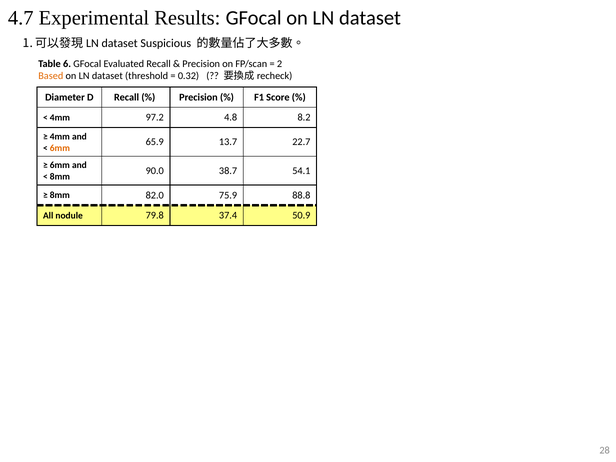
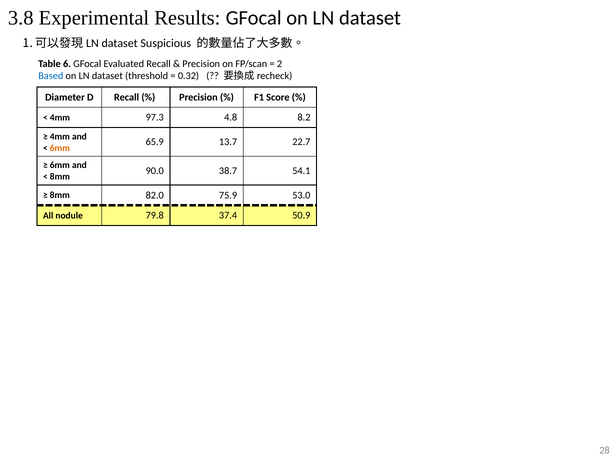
4.7: 4.7 -> 3.8 (21, 18)
Based colour: orange -> blue (51, 76)
97.2: 97.2 -> 97.3 (155, 117)
88.8: 88.8 -> 53.0 (301, 195)
